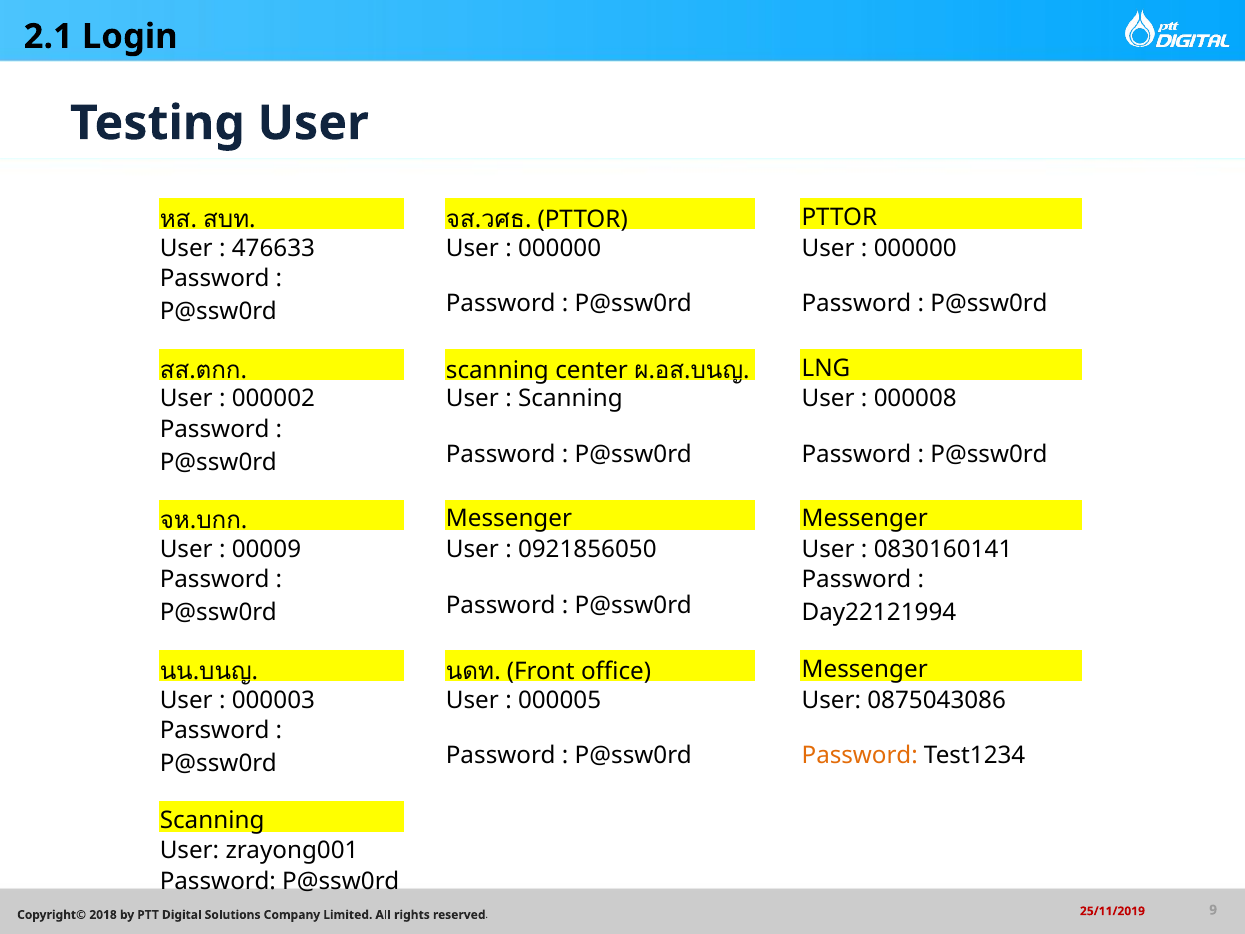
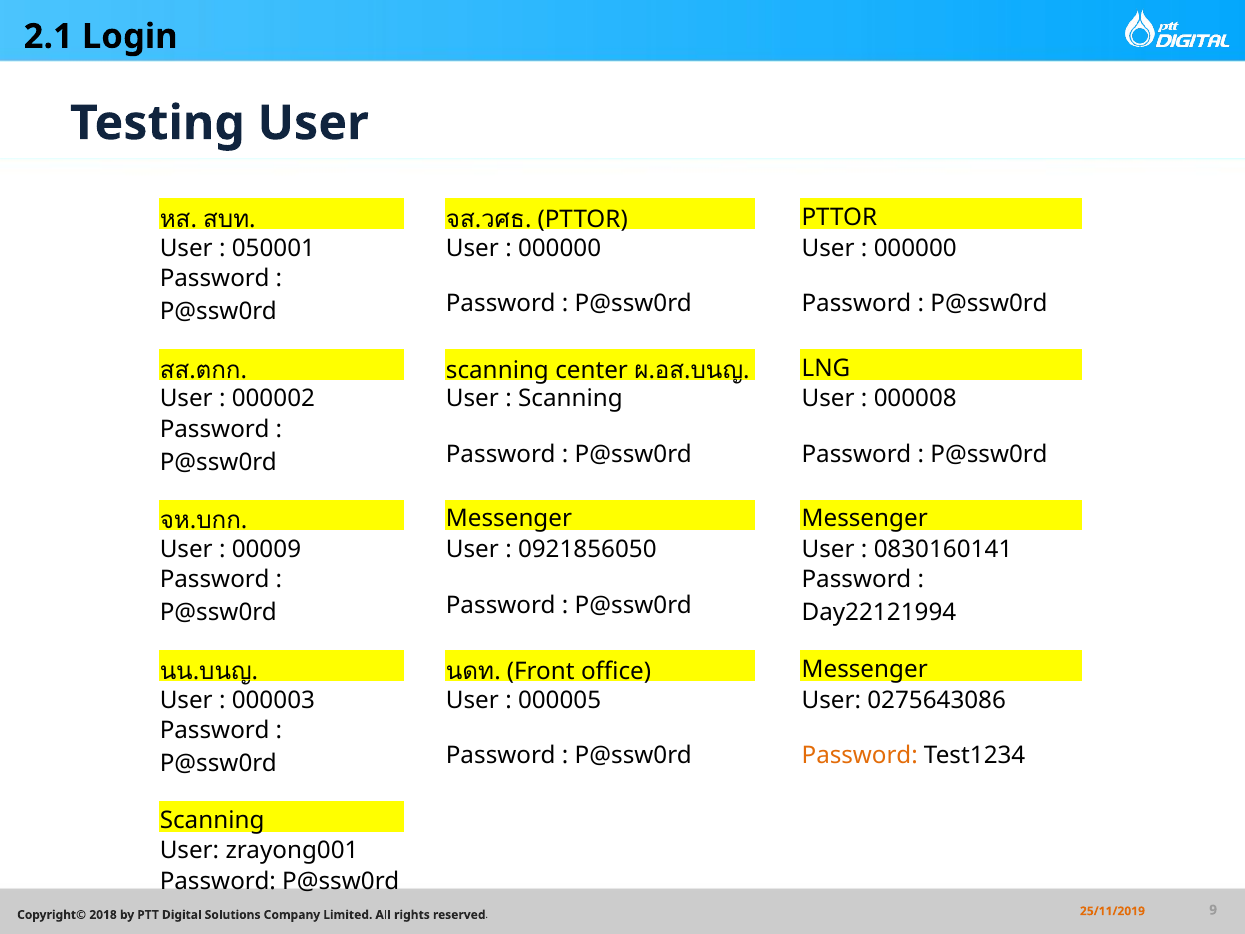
476633: 476633 -> 050001 (273, 248)
0875043086: 0875043086 -> 0275643086 (937, 700)
25/11/2019 colour: red -> orange (1112, 911)
